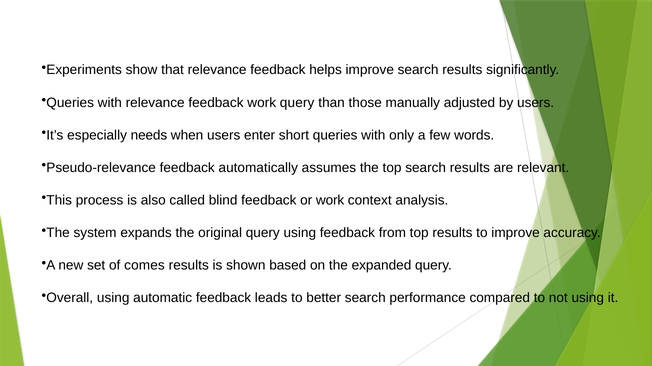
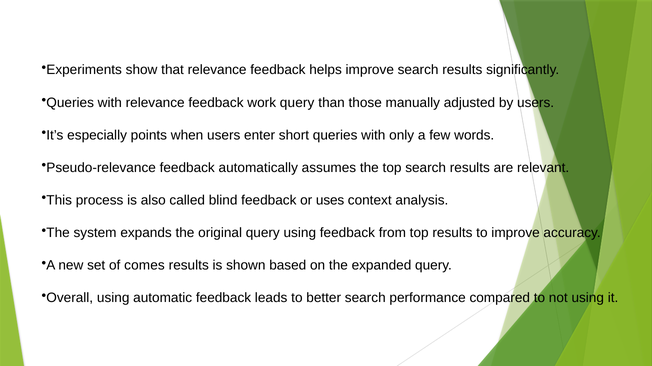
needs: needs -> points (149, 135)
or work: work -> uses (330, 201)
